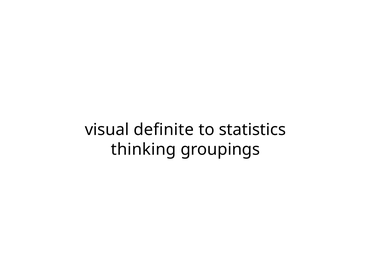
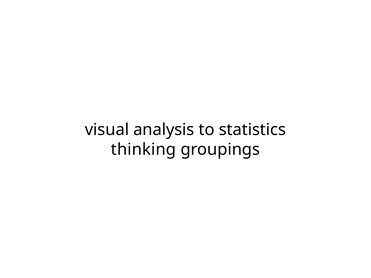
definite: definite -> analysis (164, 130)
